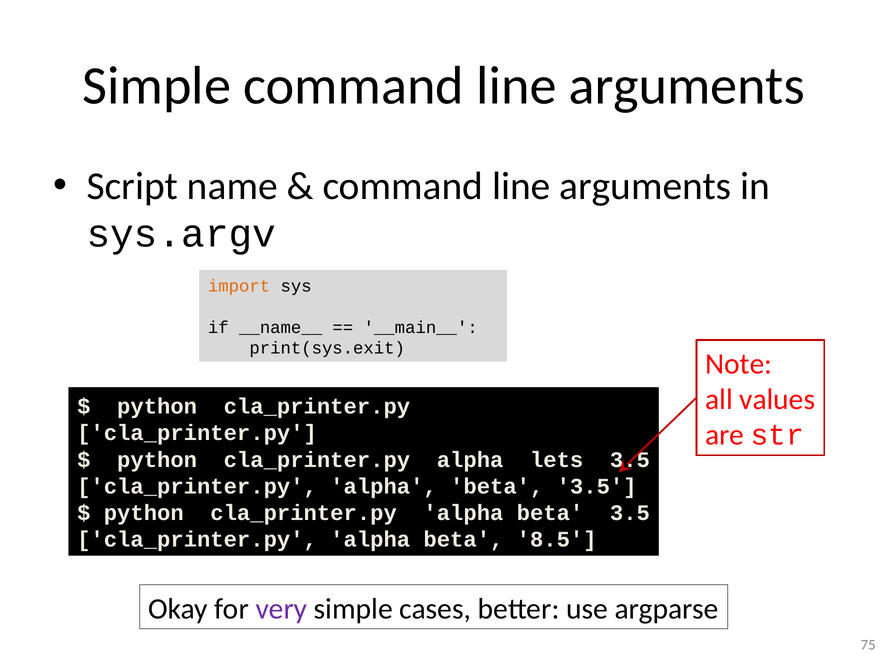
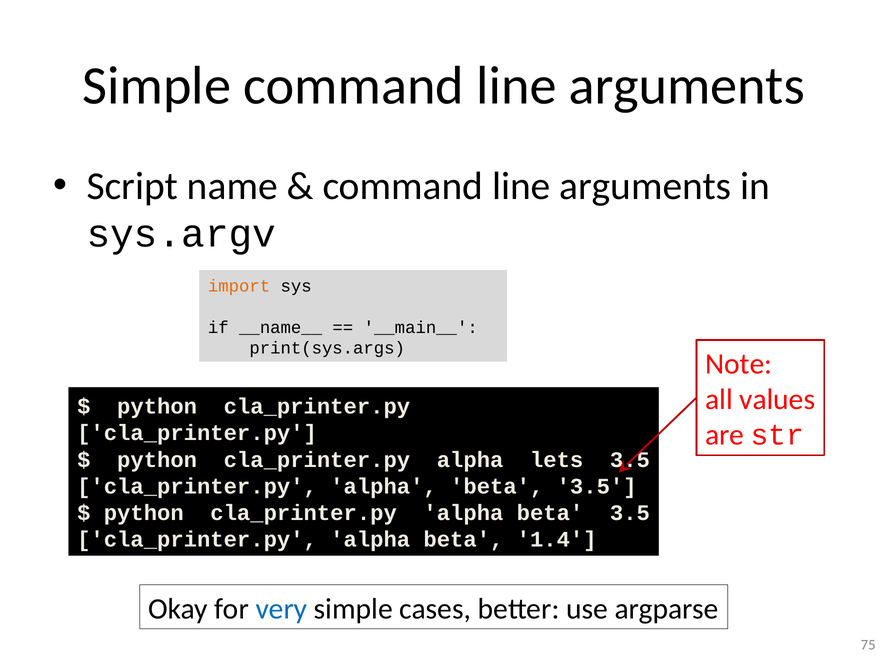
print(sys.exit: print(sys.exit -> print(sys.args (327, 348)
8.5: 8.5 -> 1.4 (557, 540)
very colour: purple -> blue (281, 609)
